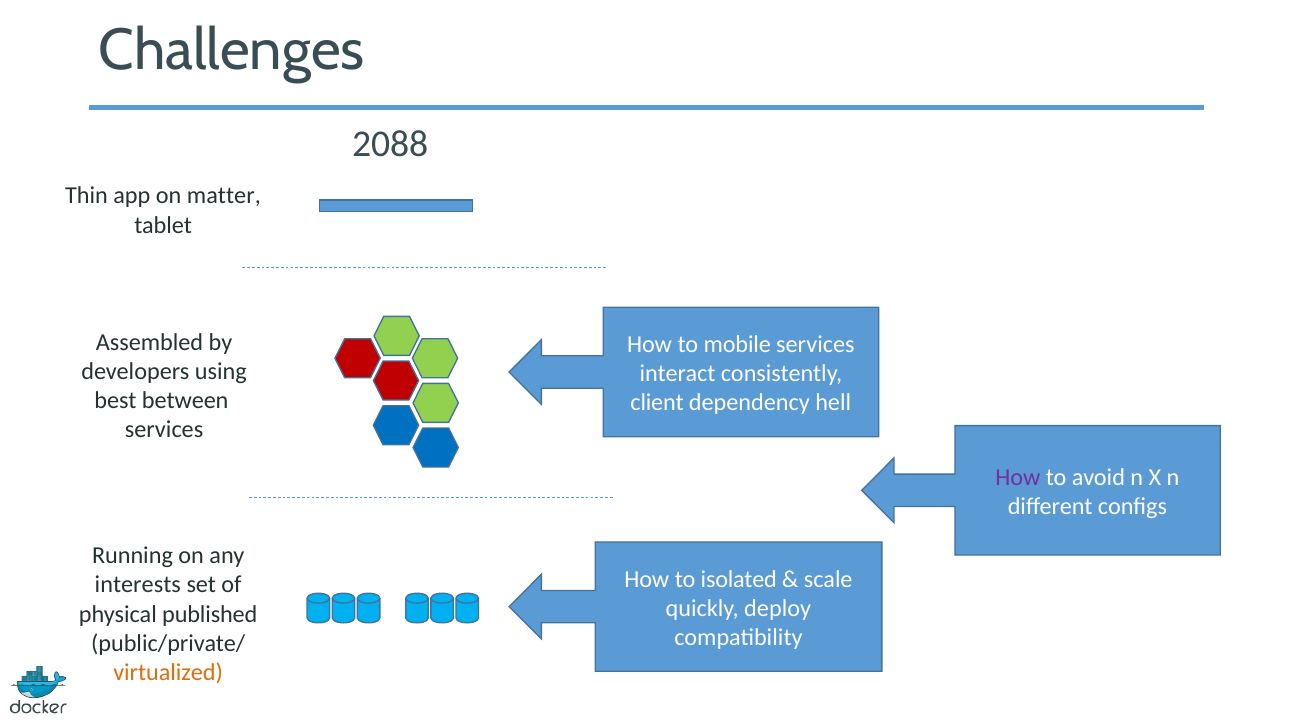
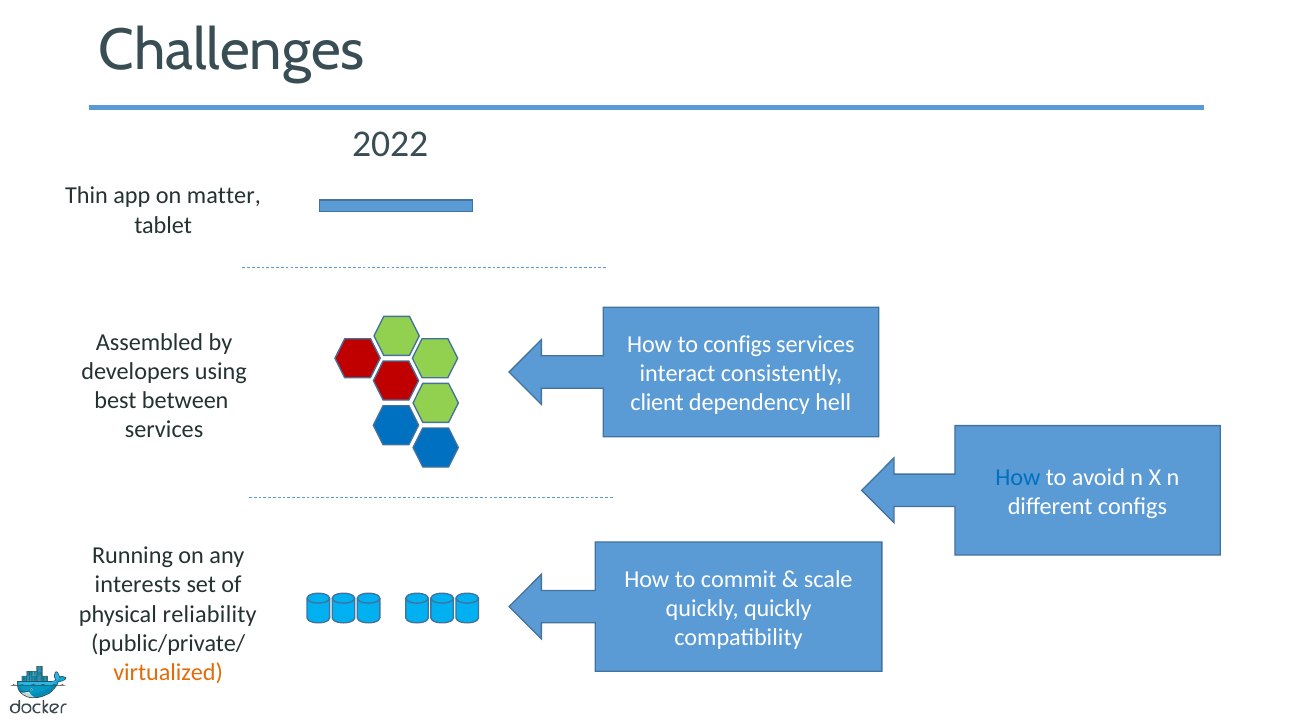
2088: 2088 -> 2022 (390, 144)
to mobile: mobile -> configs (737, 344)
How colour: purple -> blue (1018, 477)
isolated: isolated -> commit (739, 579)
quickly deploy: deploy -> quickly (778, 608)
published: published -> reliability (210, 614)
